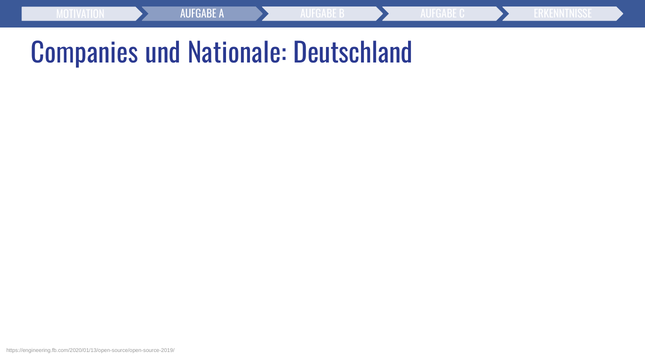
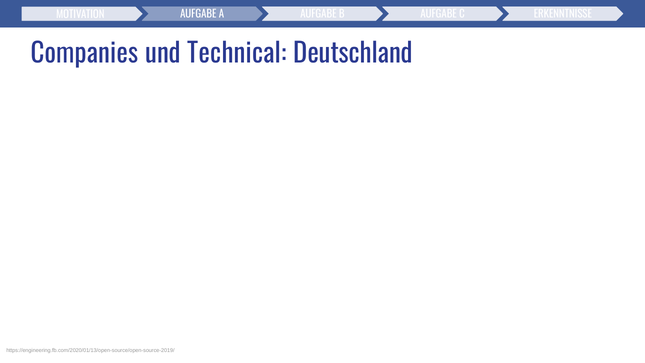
Nationale: Nationale -> Technical (237, 54)
